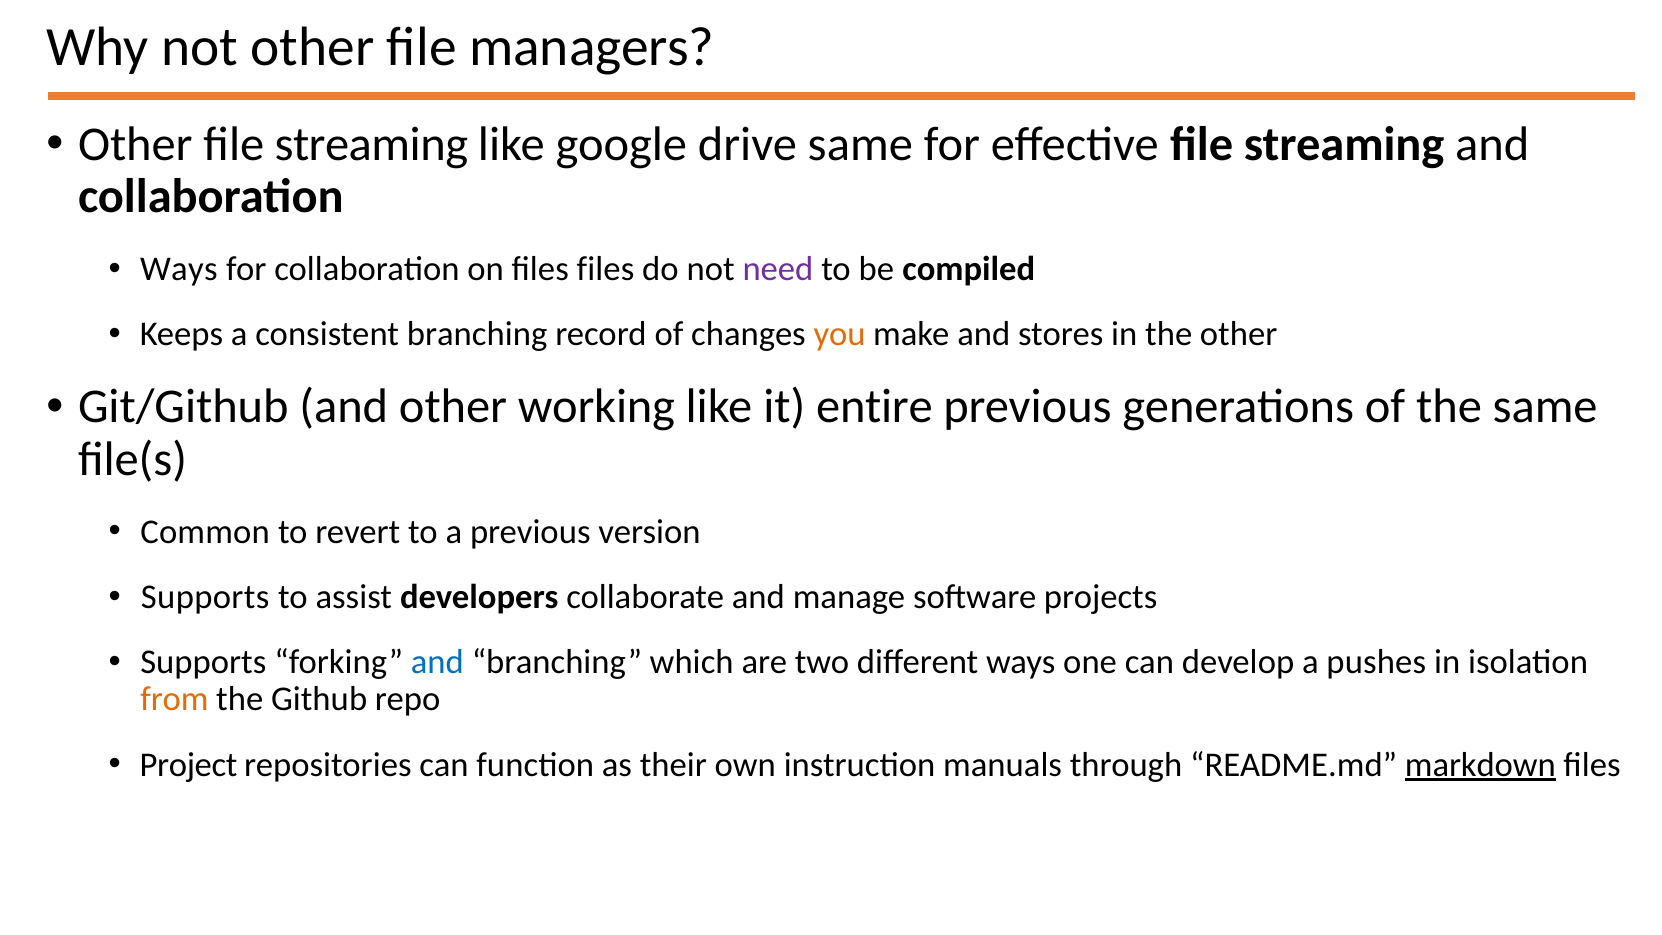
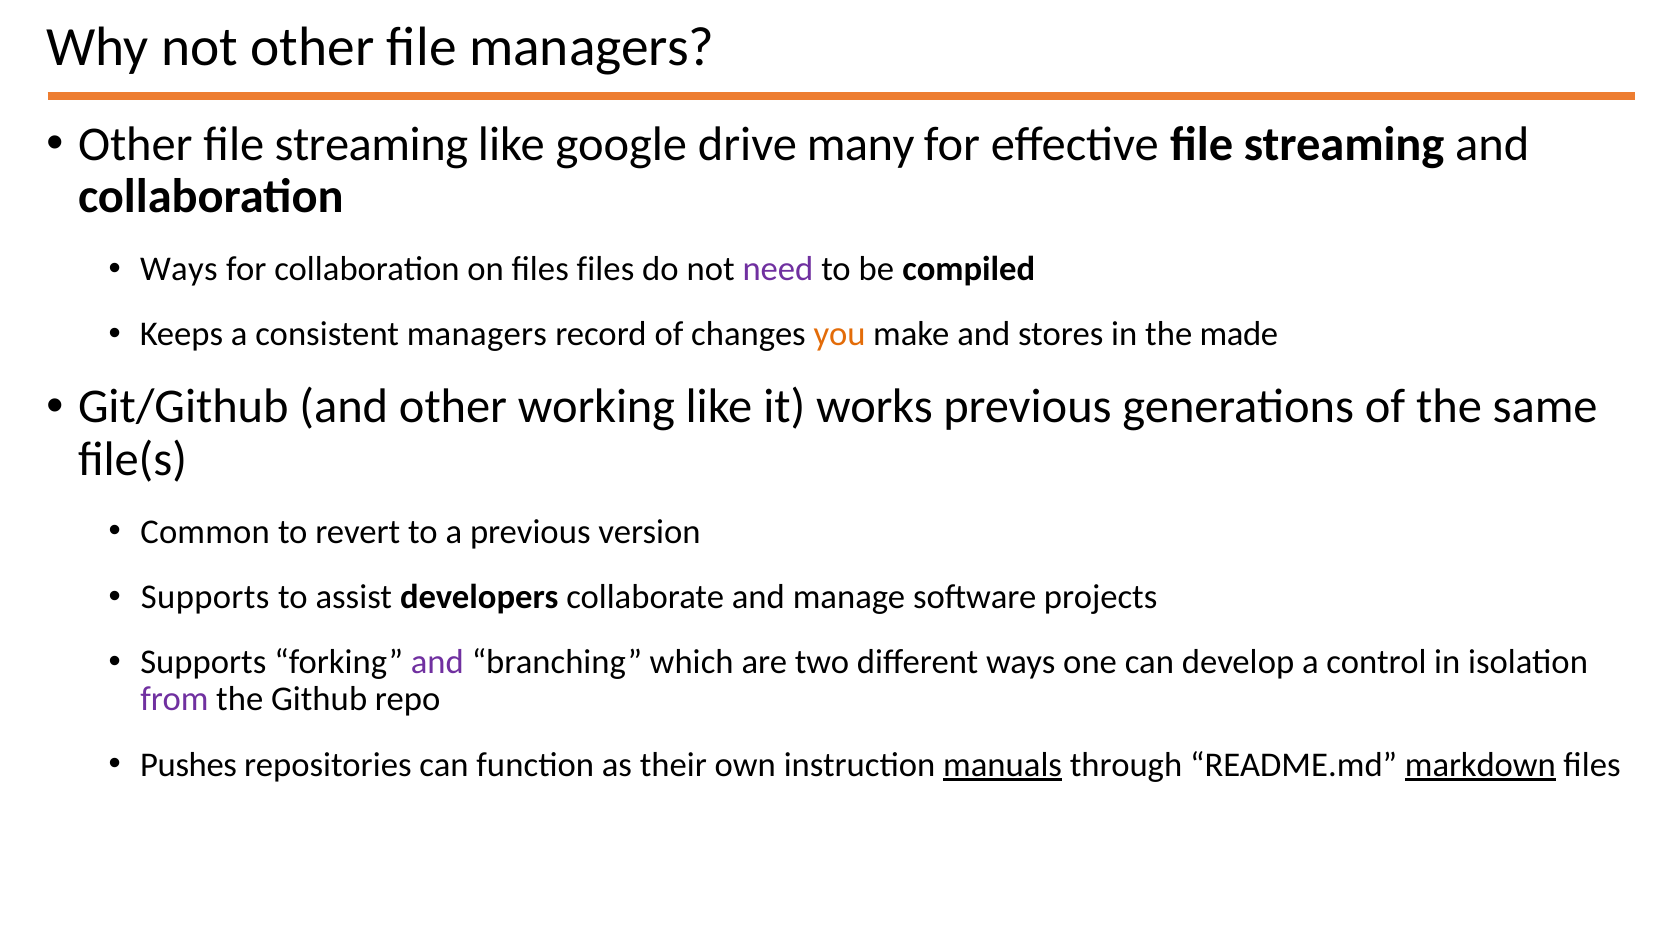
drive same: same -> many (861, 144)
consistent branching: branching -> managers (477, 334)
the other: other -> made (1239, 334)
entire: entire -> works (874, 407)
and colour: blue -> purple (437, 662)
pushes: pushes -> control (1376, 662)
from colour: orange -> purple (174, 699)
Project: Project -> Pushes (189, 764)
manuals underline: none -> present (1003, 764)
